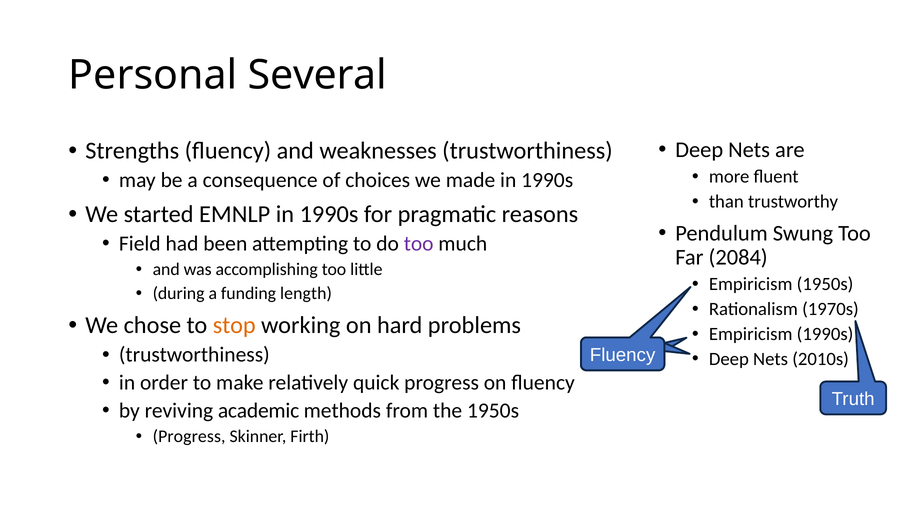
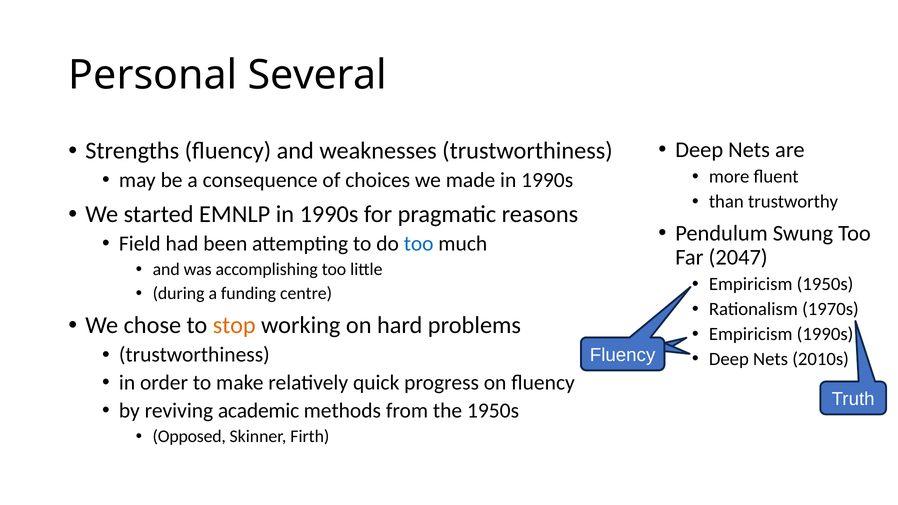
too colour: purple -> blue (419, 244)
2084: 2084 -> 2047 (738, 257)
length: length -> centre (306, 293)
Progress: Progress -> Opposed (189, 437)
